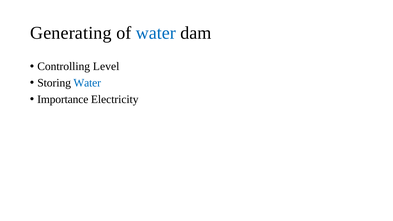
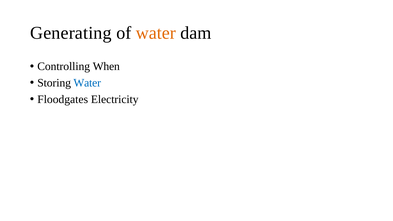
water colour: blue -> orange (156, 33)
Level: Level -> When (106, 66)
Importance: Importance -> Floodgates (63, 99)
